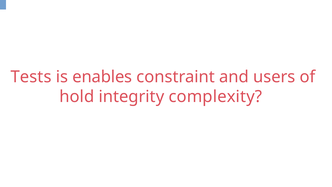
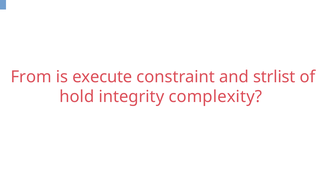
Tests: Tests -> From (31, 77)
enables: enables -> execute (102, 77)
users: users -> strlist (274, 77)
